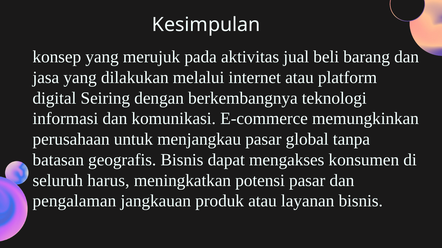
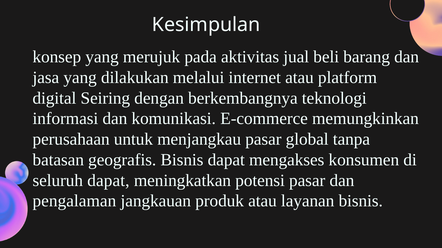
seluruh harus: harus -> dapat (108, 181)
